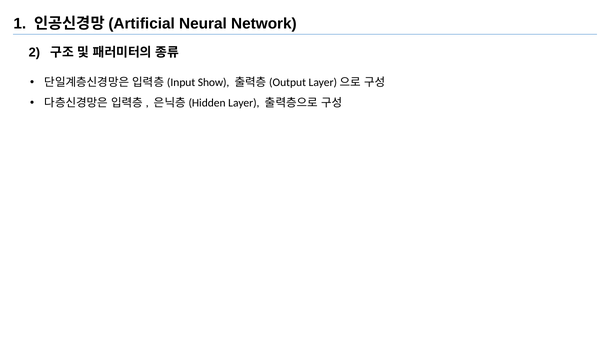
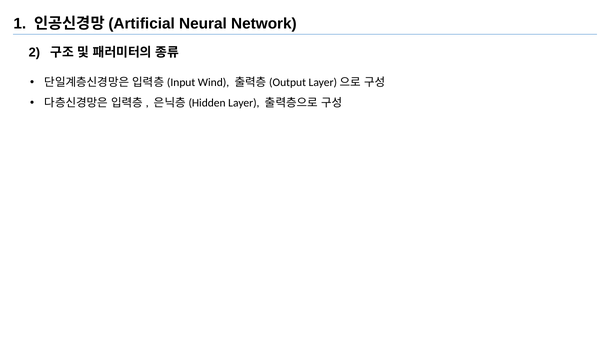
Show: Show -> Wind (214, 83)
